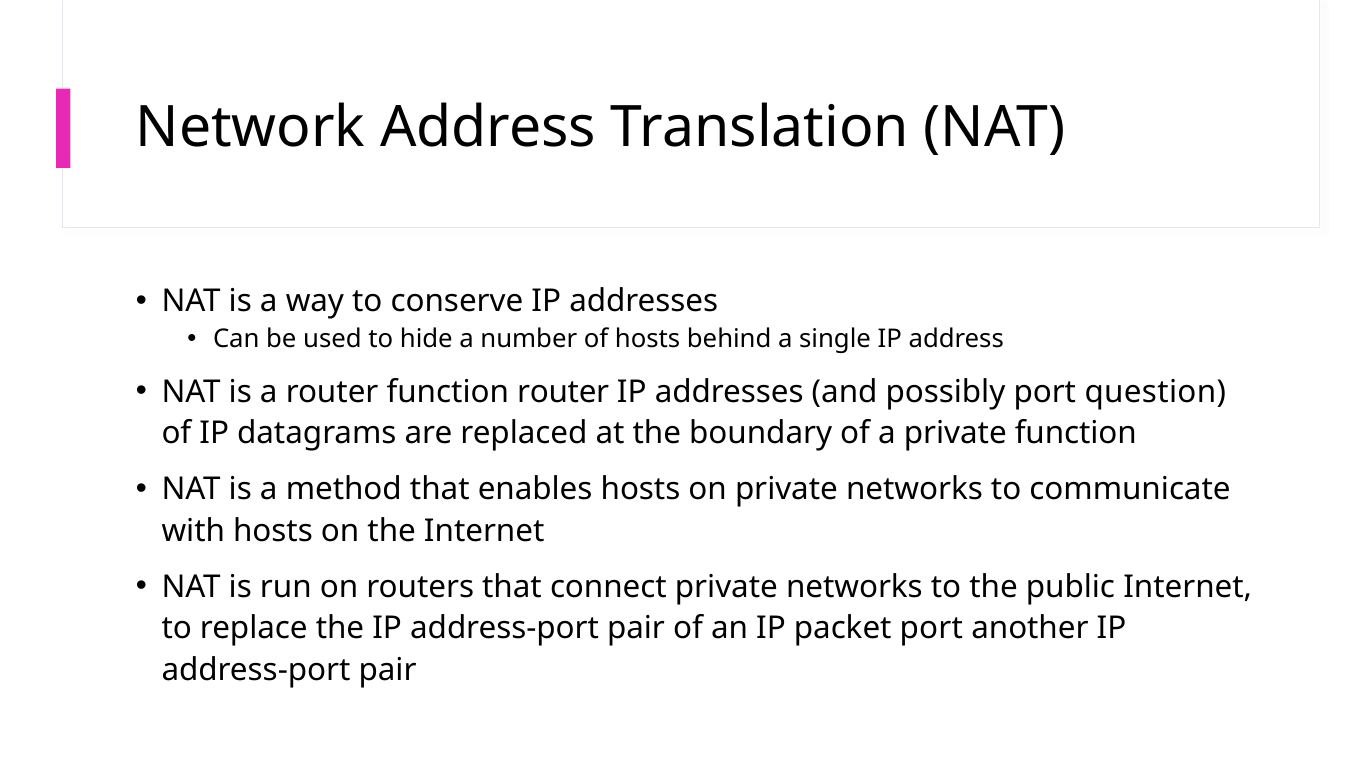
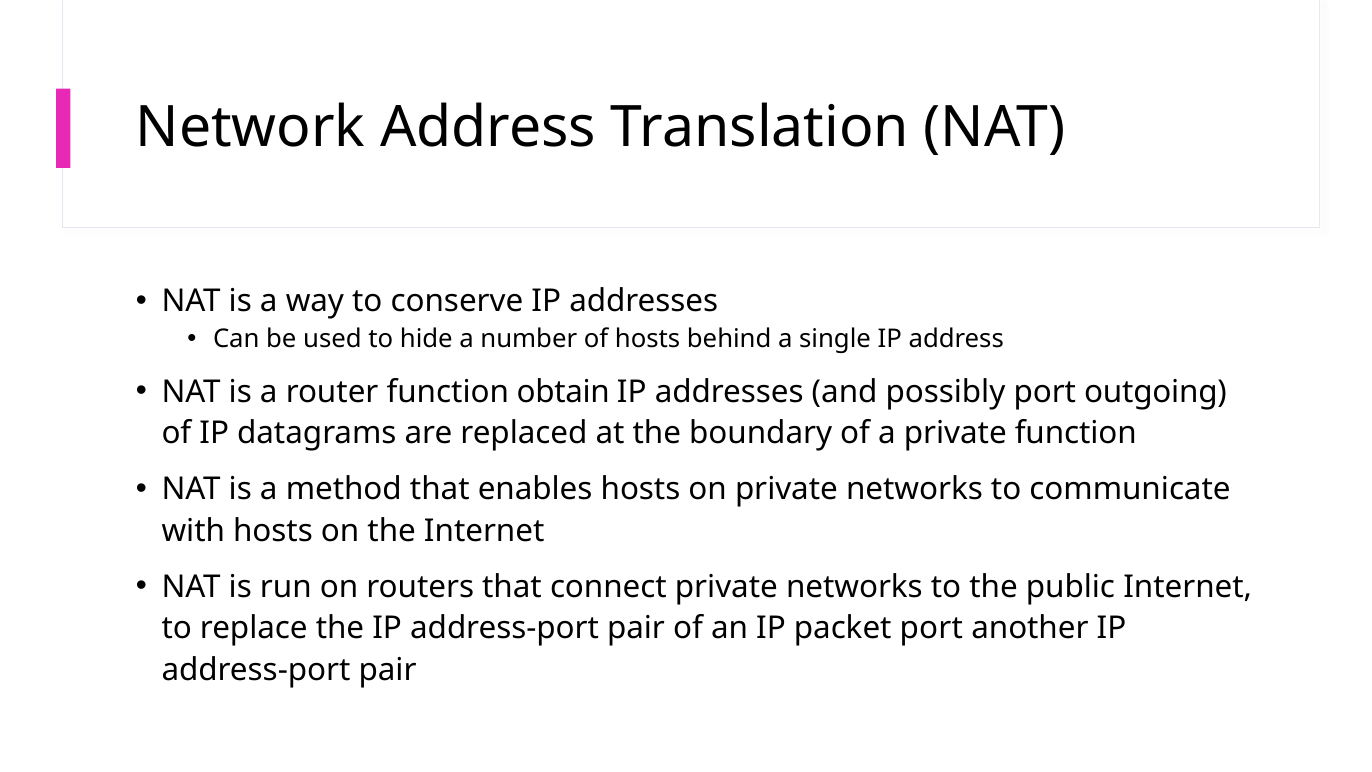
function router: router -> obtain (563, 392)
question: question -> outgoing (1156, 392)
